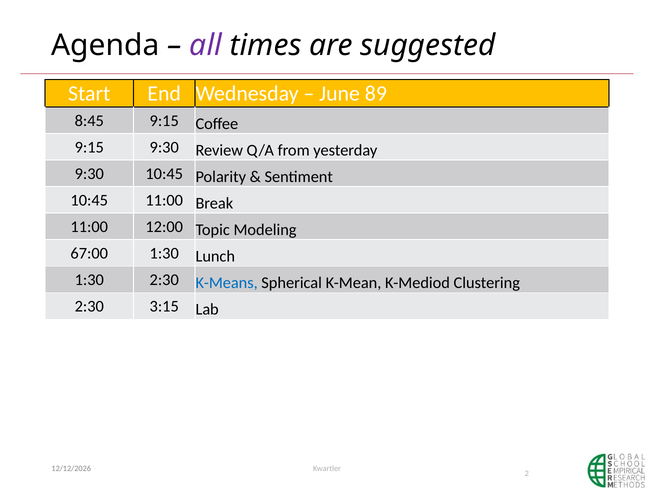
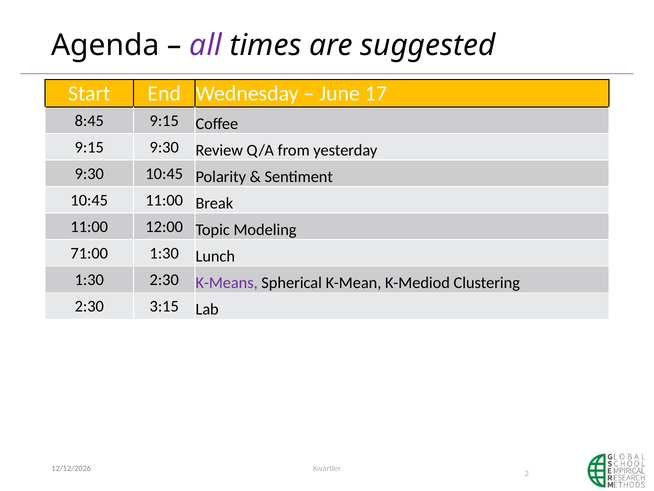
89: 89 -> 17 (376, 94)
67:00: 67:00 -> 71:00 (89, 253)
K-Means colour: blue -> purple (227, 283)
